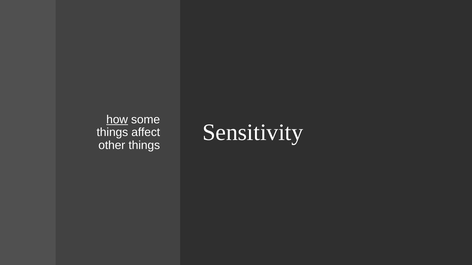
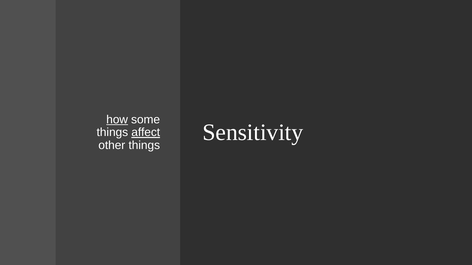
affect underline: none -> present (146, 133)
